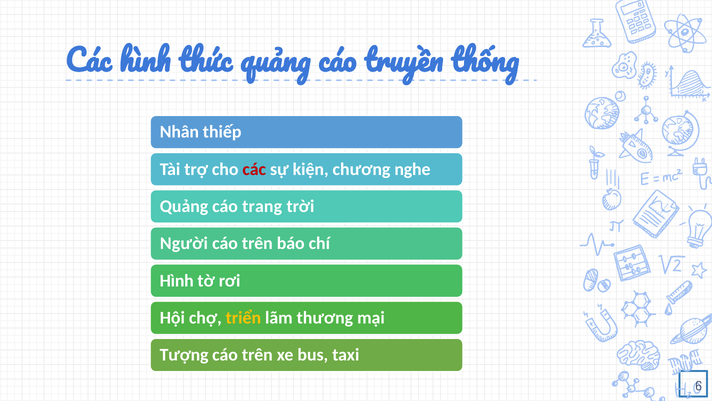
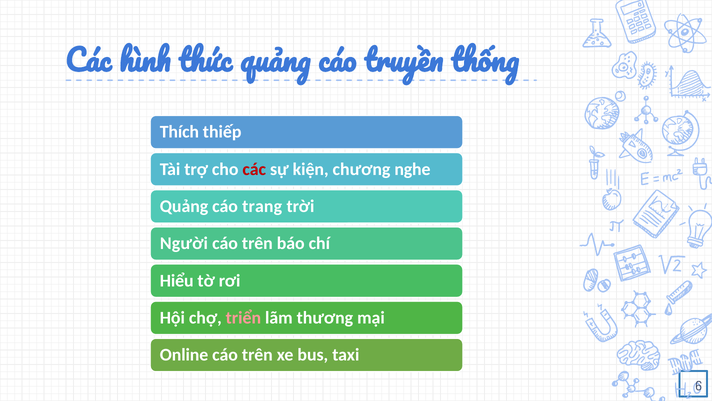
Nhân: Nhân -> Thích (179, 132)
Hình: Hình -> Hiểu (177, 280)
triển colour: yellow -> pink (243, 317)
Tượng: Tượng -> Online (184, 354)
